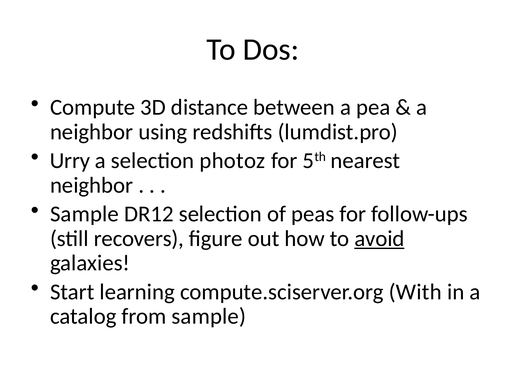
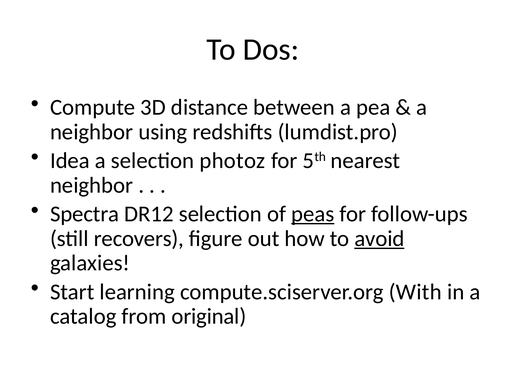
Urry: Urry -> Idea (70, 161)
Sample: Sample -> Spectra (85, 214)
peas underline: none -> present (313, 214)
from sample: sample -> original (209, 317)
